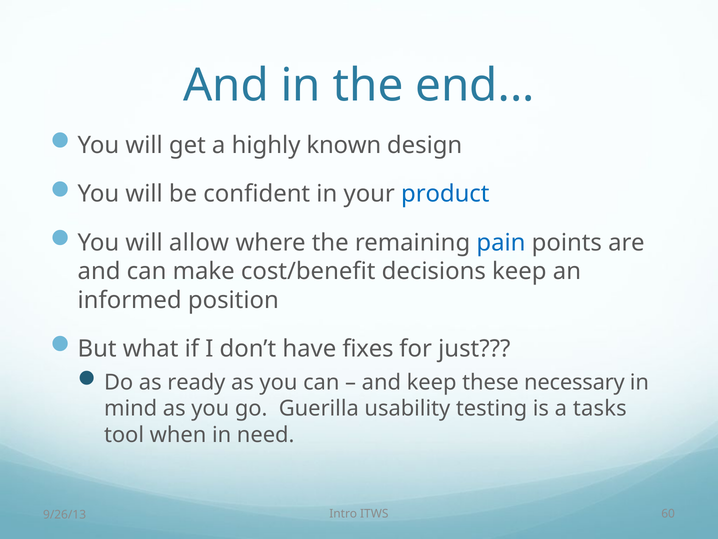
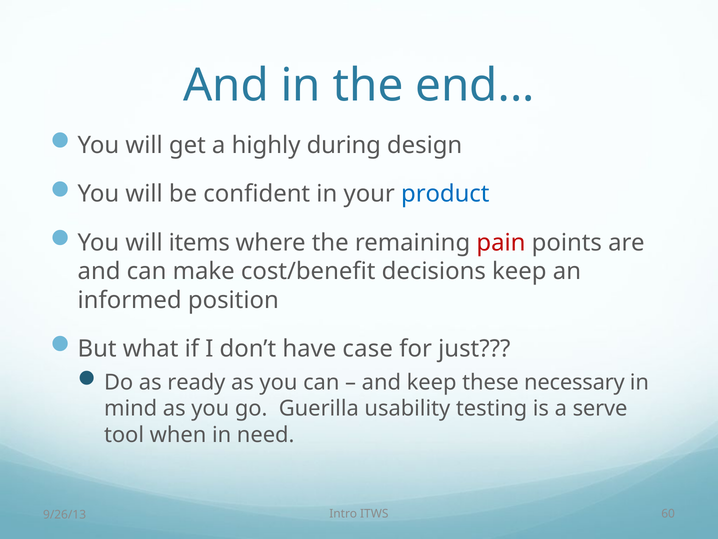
known: known -> during (344, 145)
allow: allow -> items (199, 242)
pain colour: blue -> red (501, 242)
fixes: fixes -> case (368, 349)
tasks: tasks -> serve (600, 408)
